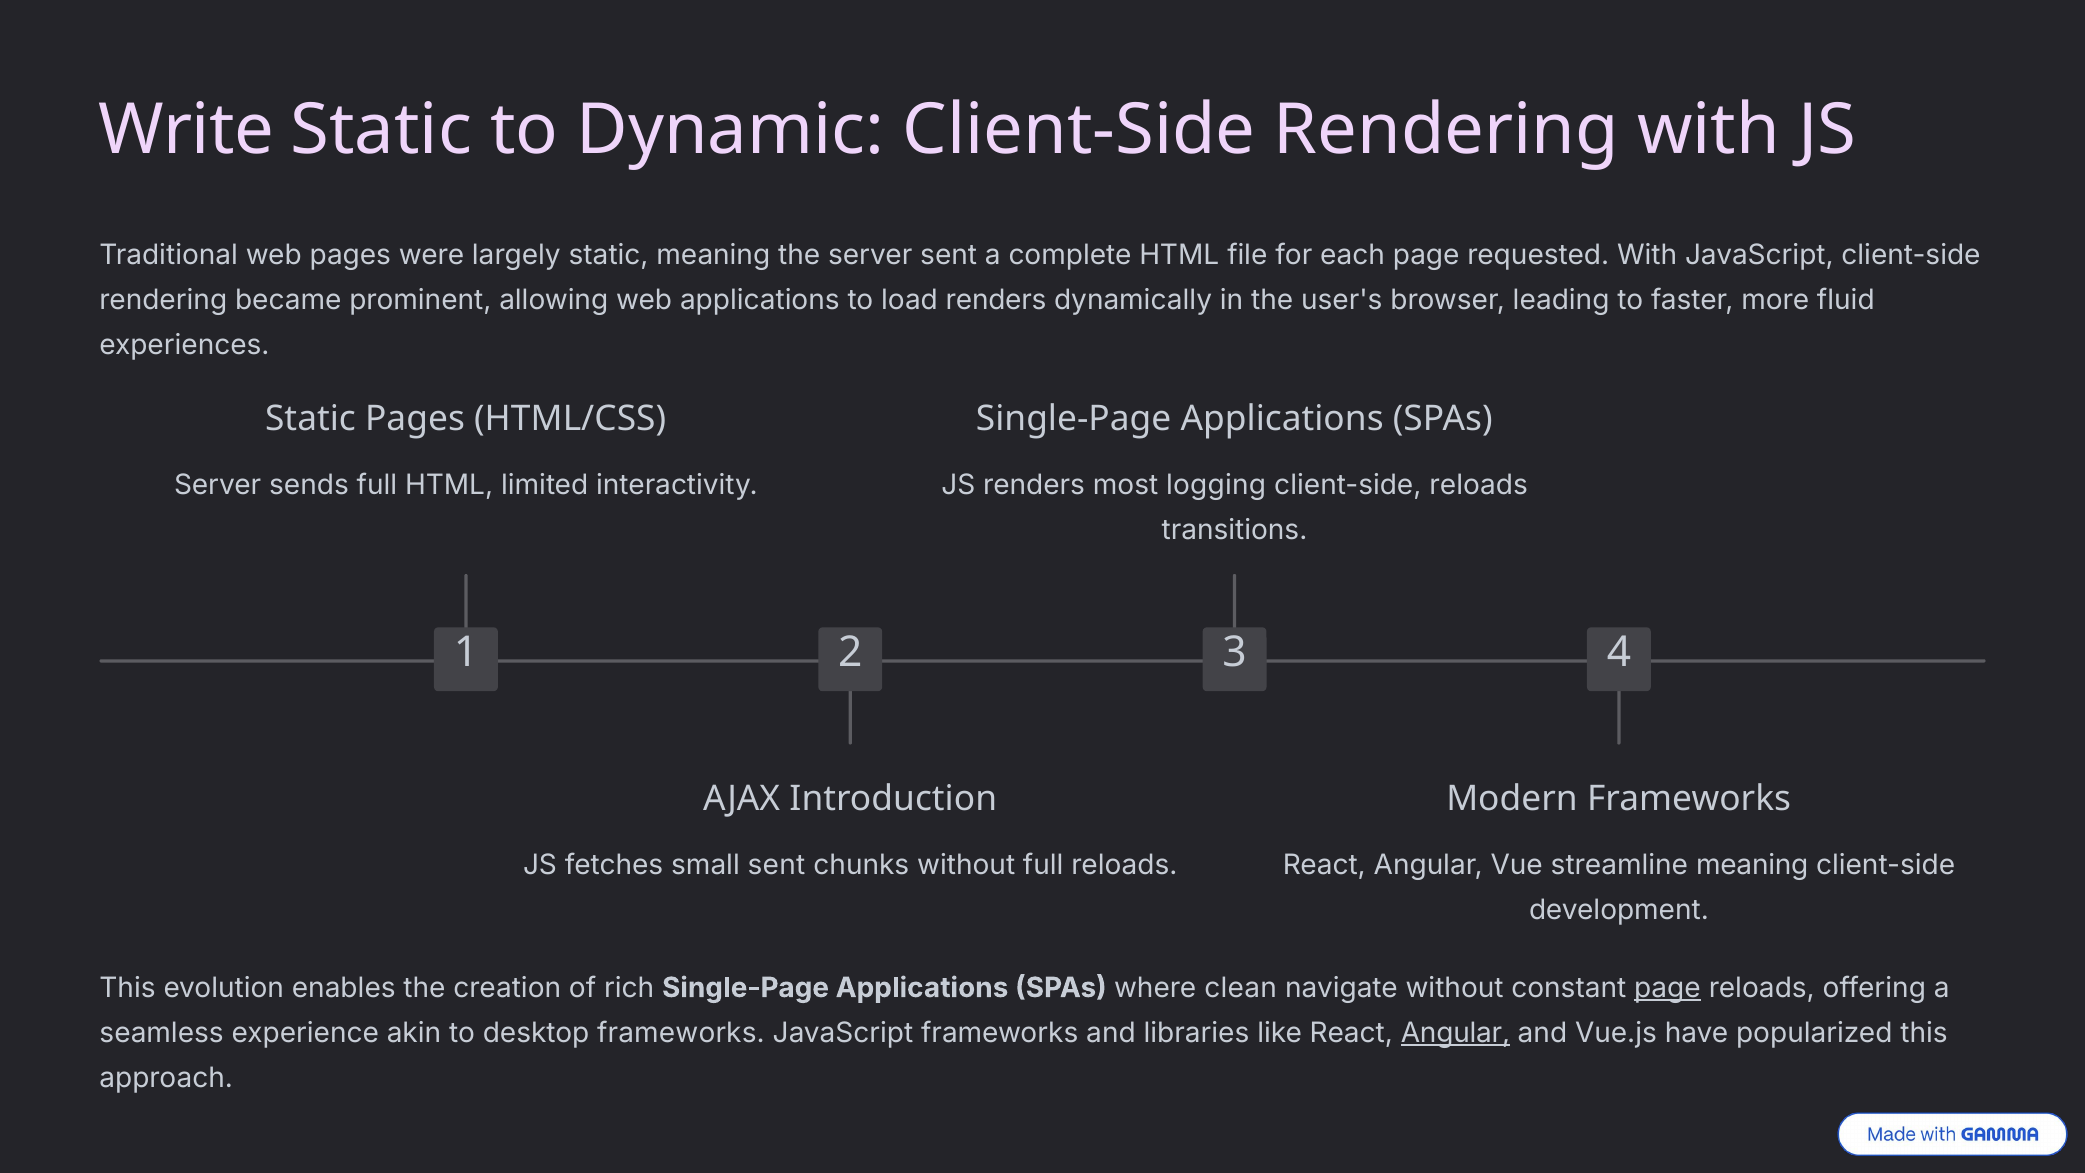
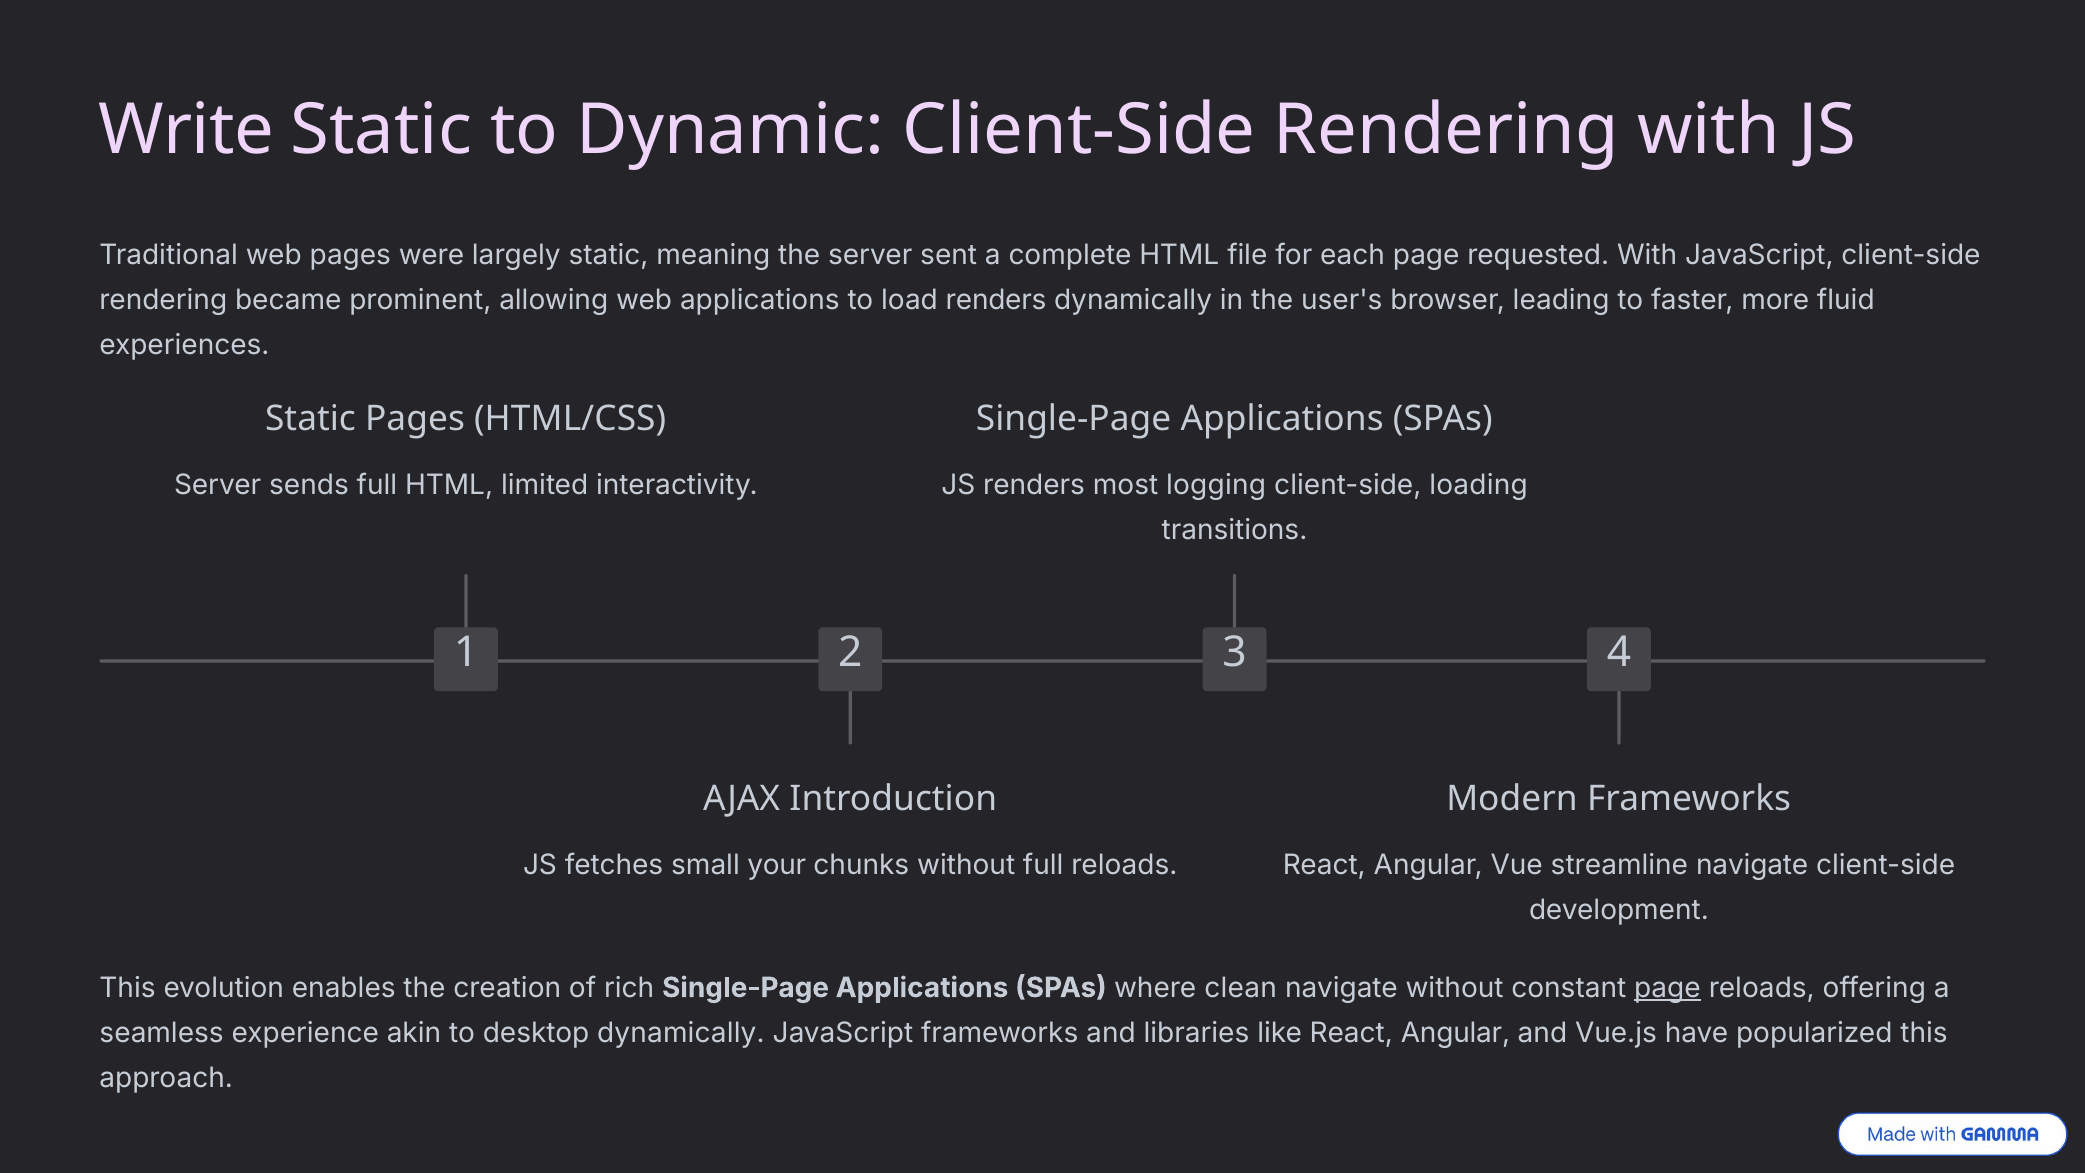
client-side reloads: reloads -> loading (1479, 485)
small sent: sent -> your (777, 865)
streamline meaning: meaning -> navigate (1752, 865)
desktop frameworks: frameworks -> dynamically (681, 1033)
Angular underline: present -> none (1455, 1033)
